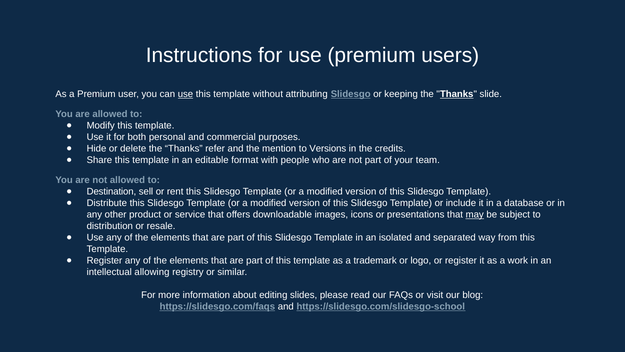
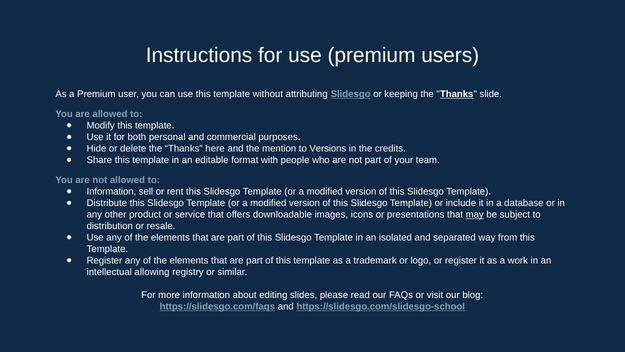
use underline: present -> none (185, 94)
refer: refer -> here (215, 148)
Destination: Destination -> Information (111, 191)
